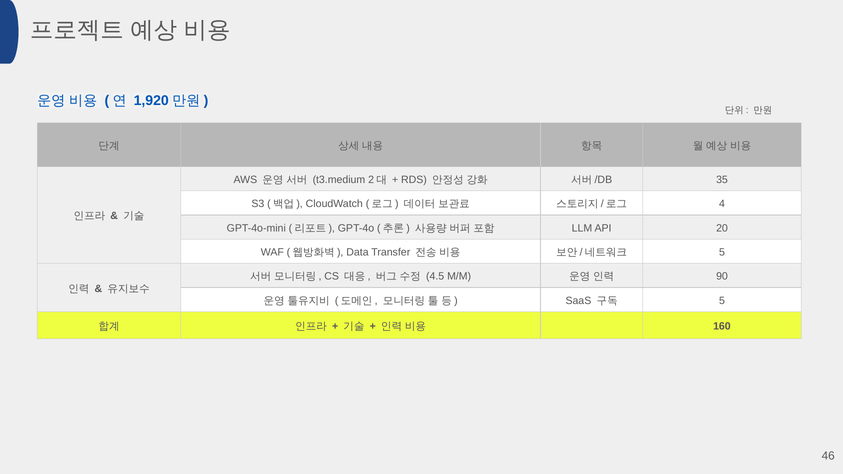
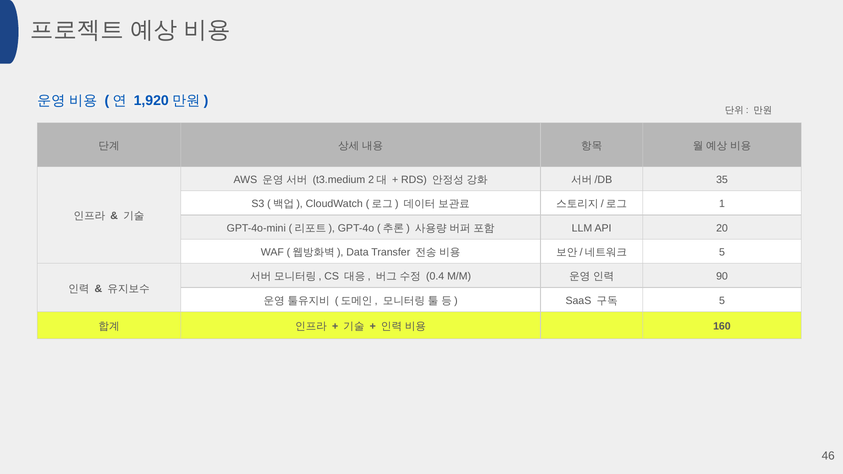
4: 4 -> 1 (722, 204)
4.5: 4.5 -> 0.4 (435, 277)
